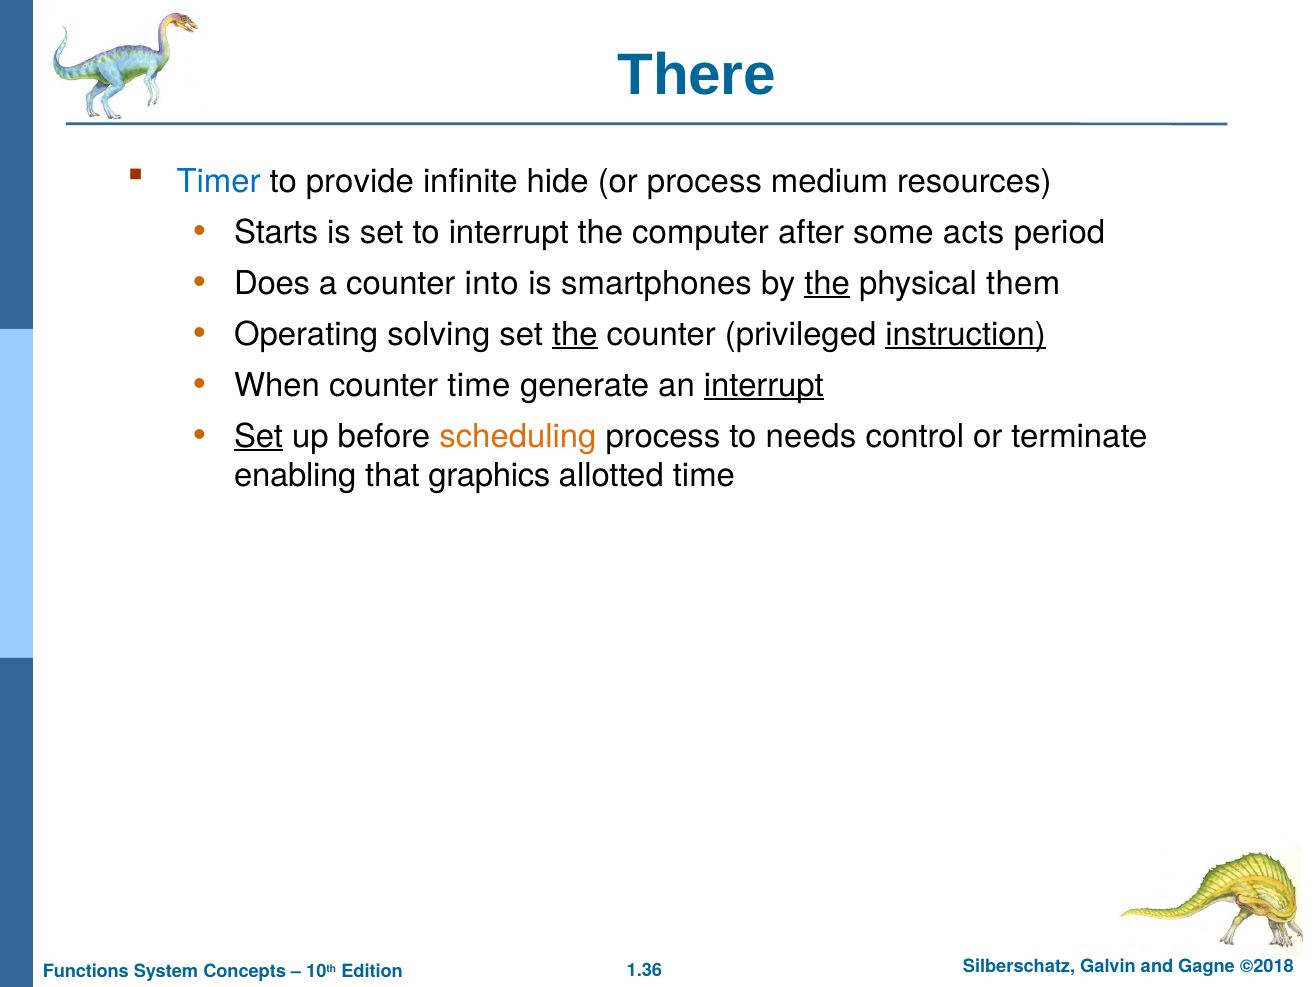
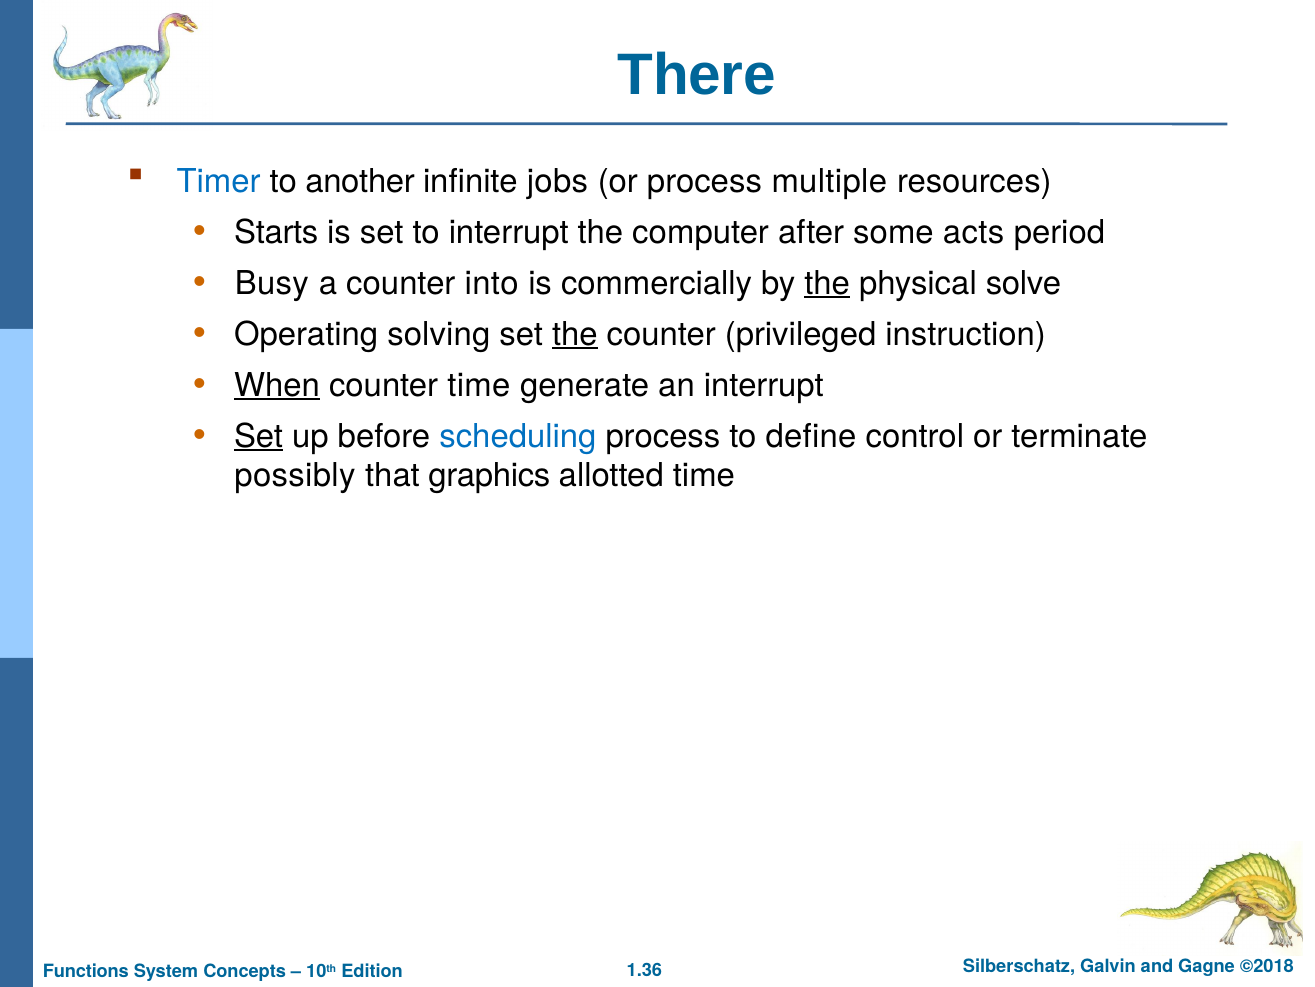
provide: provide -> another (360, 181)
hide: hide -> jobs (558, 181)
medium: medium -> multiple (829, 181)
Does: Does -> Busy (272, 283)
smartphones: smartphones -> commercially (657, 283)
them: them -> solve (1023, 283)
instruction underline: present -> none (966, 334)
When underline: none -> present (277, 385)
interrupt underline: present -> none (764, 385)
scheduling colour: orange -> blue (518, 436)
needs: needs -> define (811, 436)
enabling: enabling -> possibly (295, 475)
